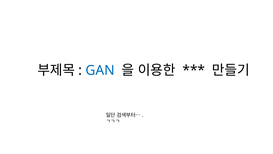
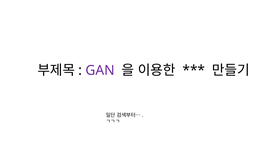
GAN colour: blue -> purple (100, 70)
